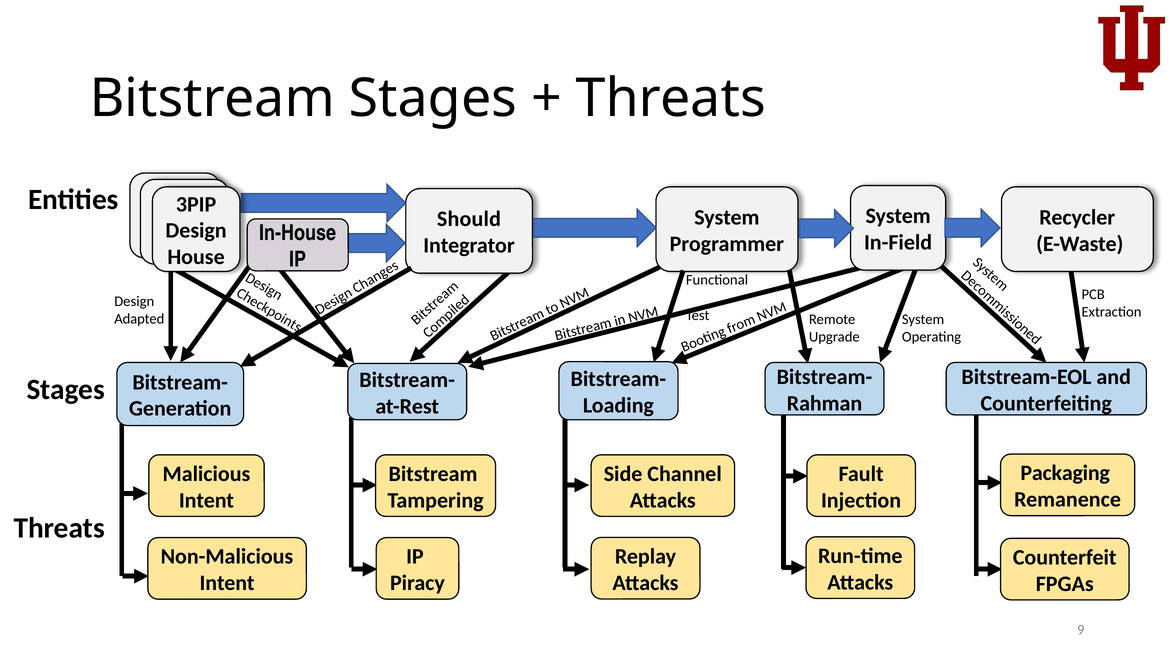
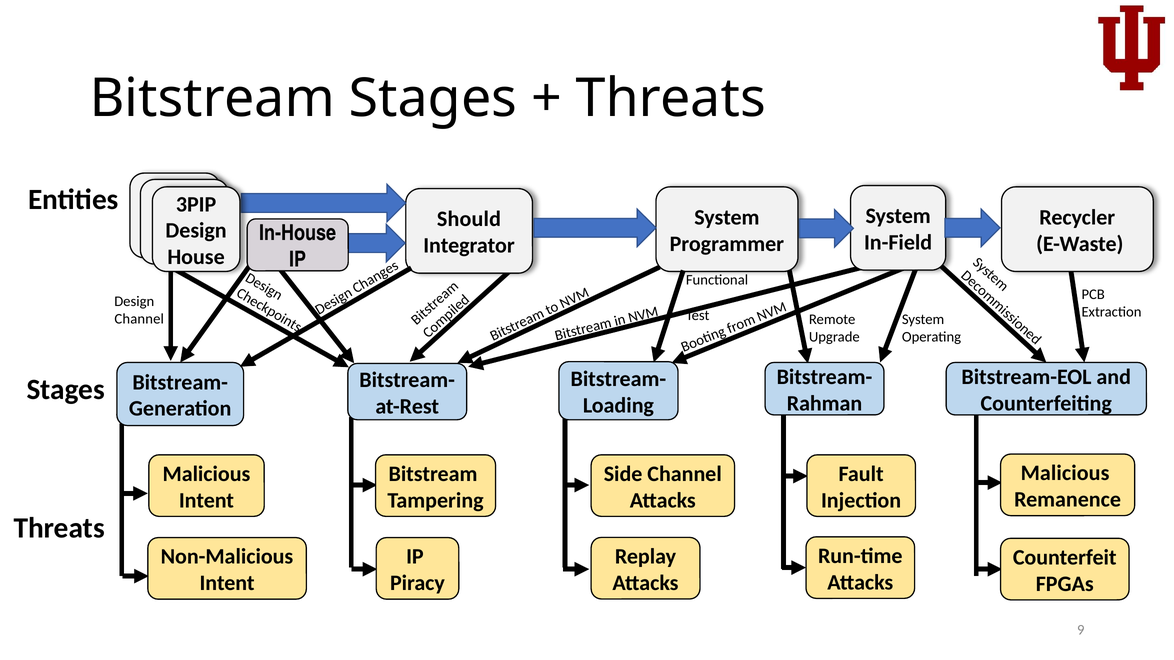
Adapted: Adapted -> Channel (139, 319)
Packaging: Packaging -> Malicious (1065, 473)
